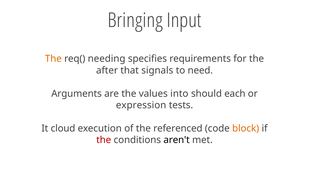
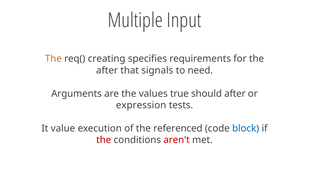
Bringing: Bringing -> Multiple (135, 20)
needing: needing -> creating (107, 59)
into: into -> true (179, 93)
should each: each -> after (235, 93)
cloud: cloud -> value (63, 128)
block colour: orange -> blue (246, 128)
aren't colour: black -> red (177, 140)
